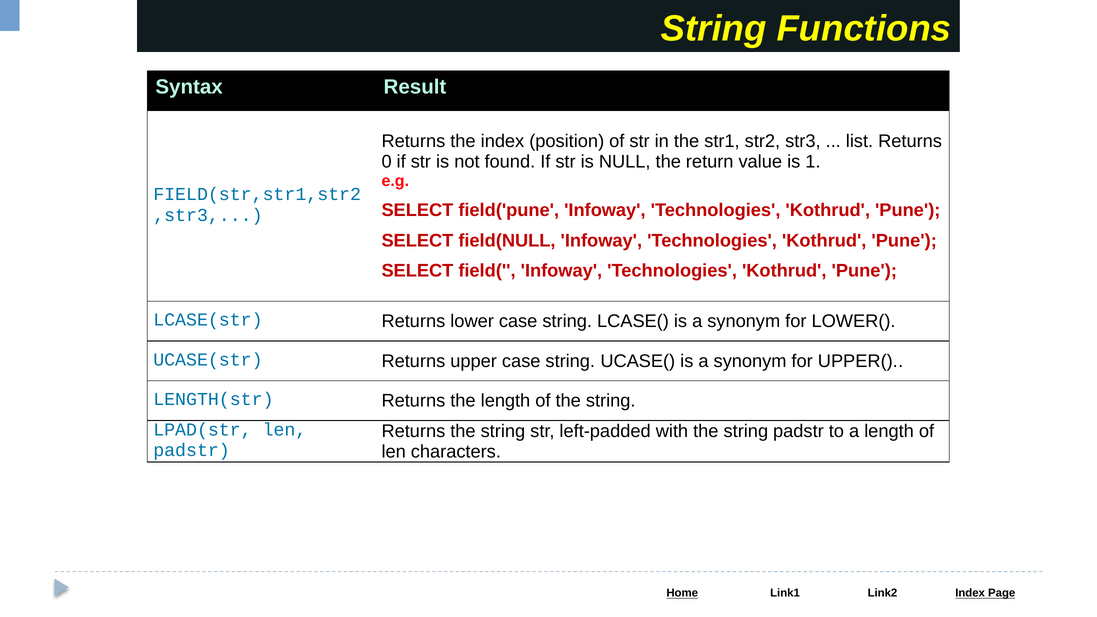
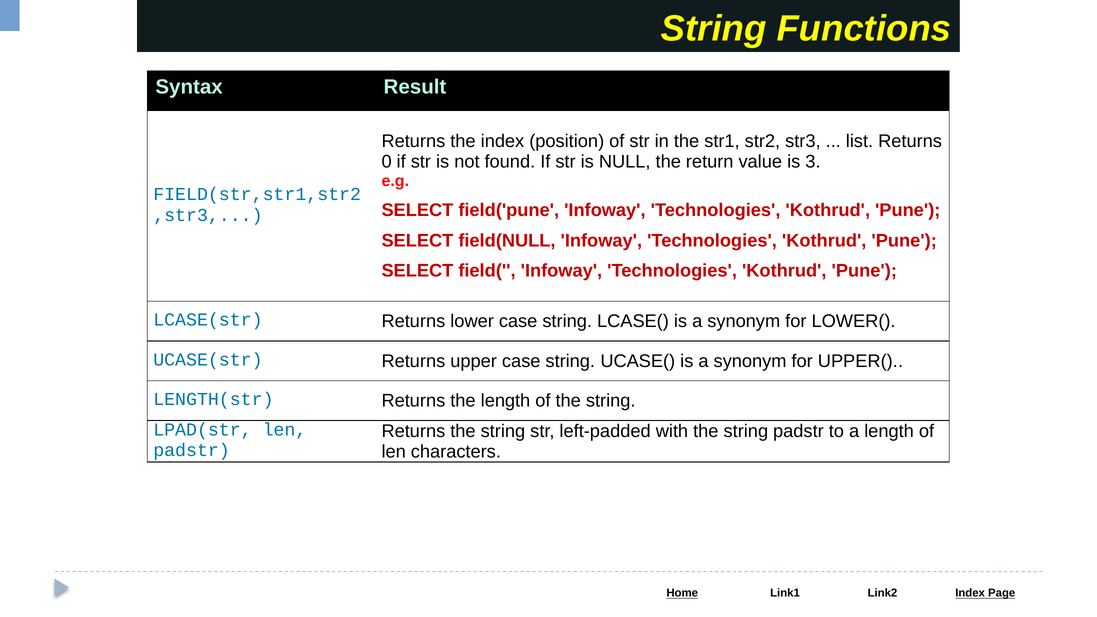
1: 1 -> 3 (813, 162)
